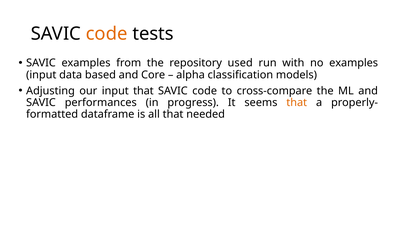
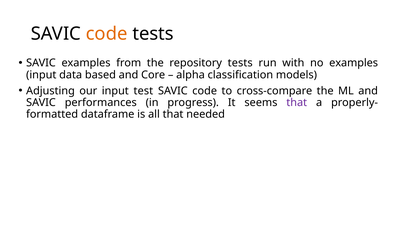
repository used: used -> tests (240, 63)
input that: that -> test (143, 91)
that colour: orange -> purple (297, 103)
